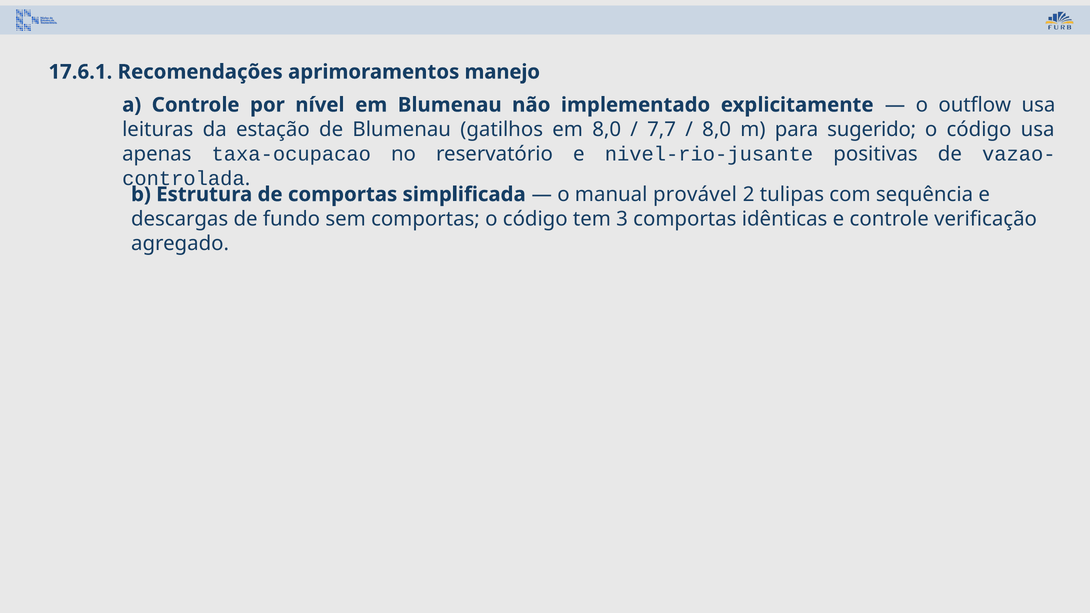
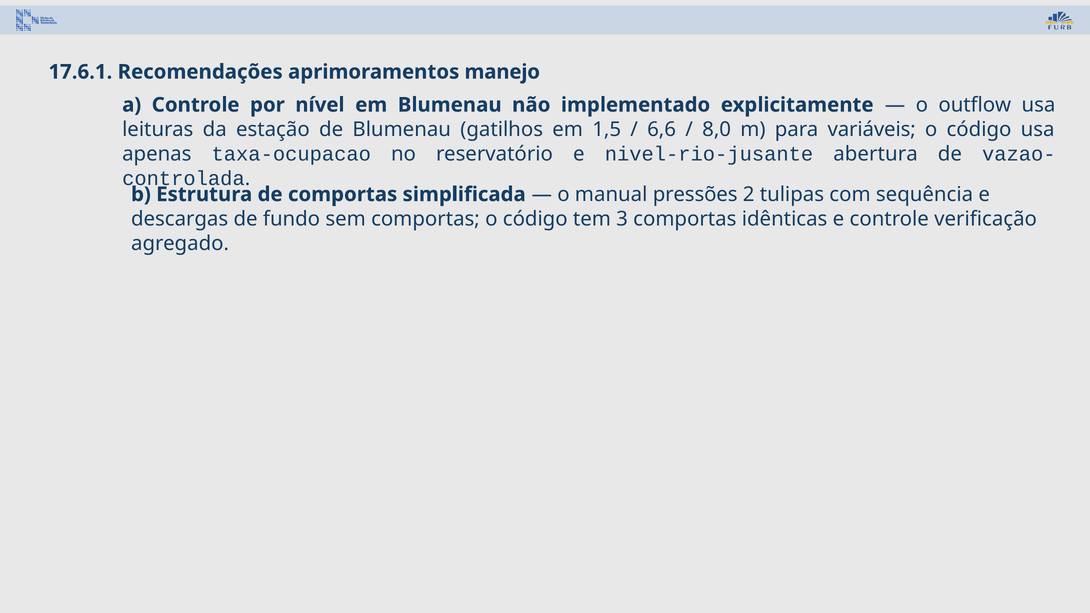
em 8,0: 8,0 -> 1,5 (607, 129)
7,7: 7,7 -> 6,6 (662, 129)
sugerido: sugerido -> variáveis (872, 129)
positivas: positivas -> abertura (876, 154)
provável: provável -> pressões (695, 194)
